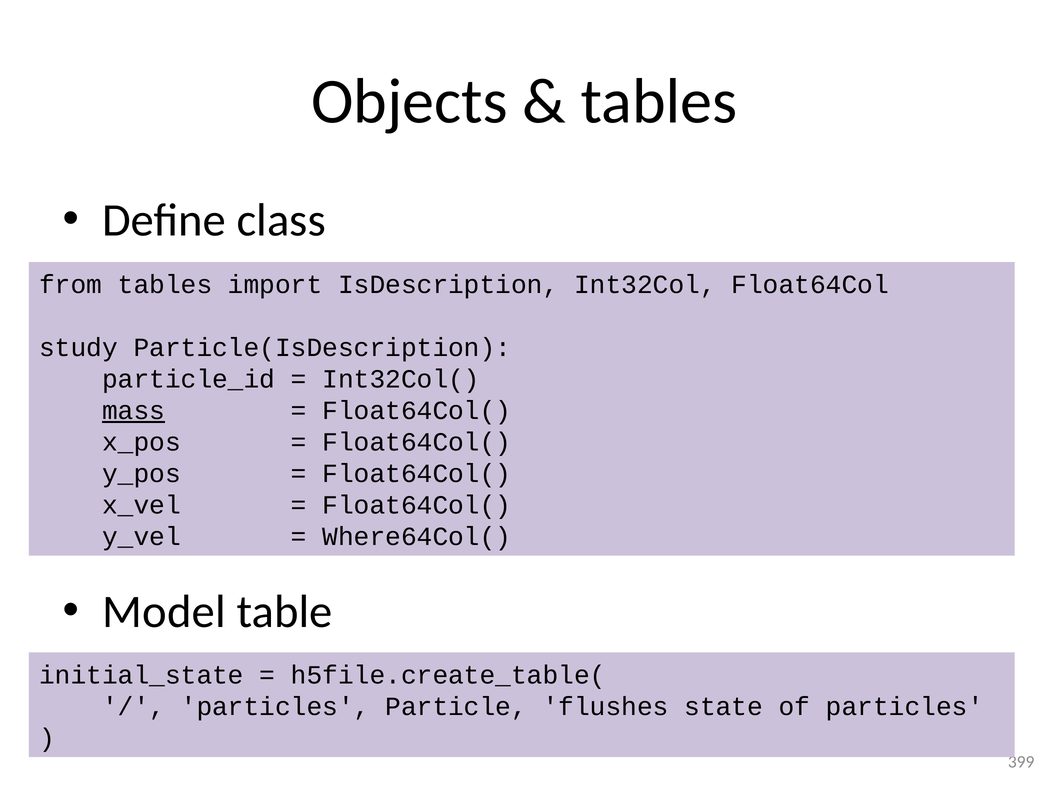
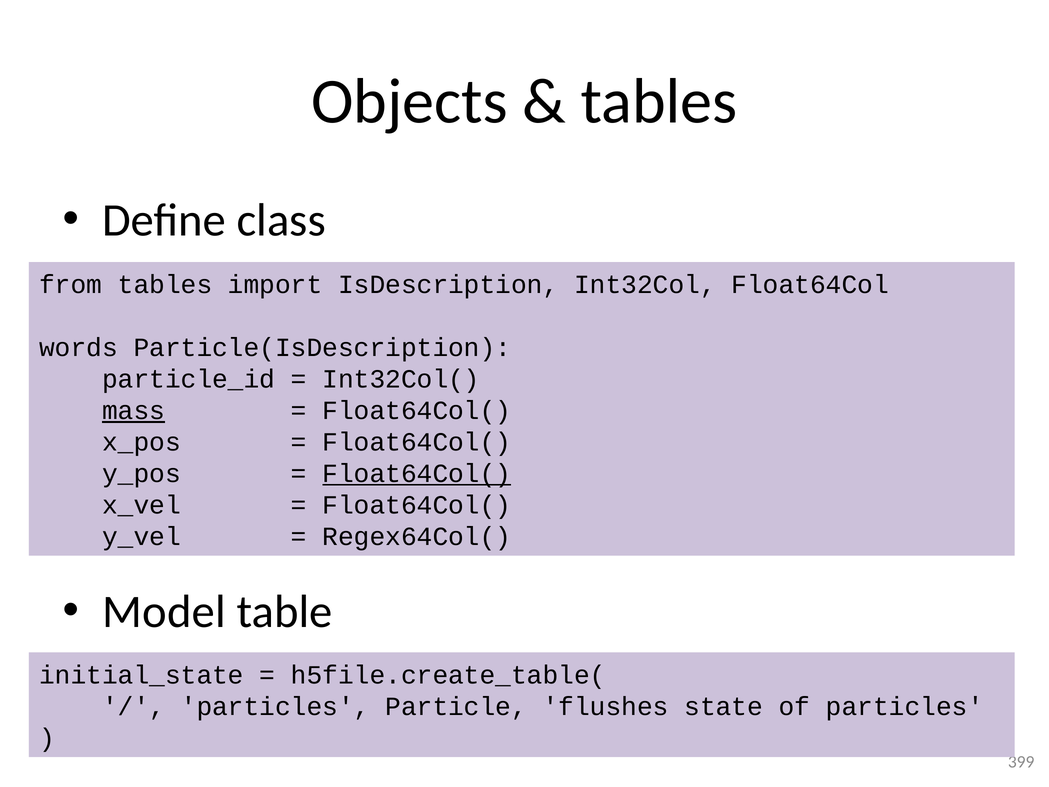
study: study -> words (78, 348)
Float64Col( underline: none -> present (417, 474)
Where64Col(: Where64Col( -> Regex64Col( (417, 536)
